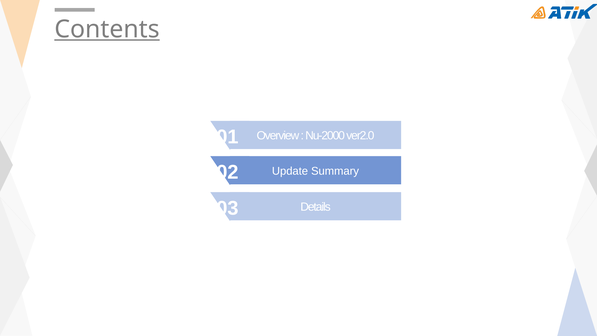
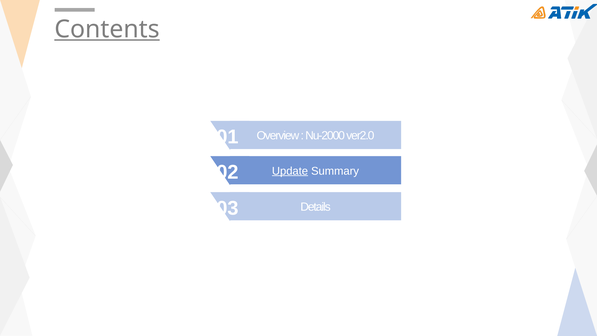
Update underline: none -> present (290, 171)
